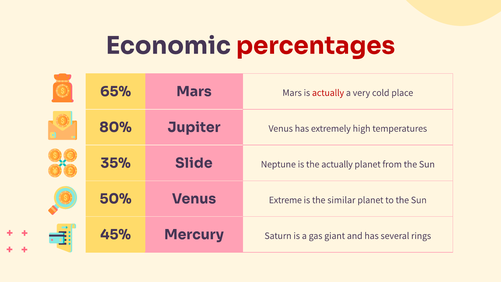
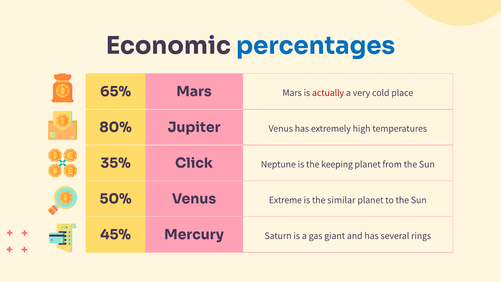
percentages colour: red -> blue (316, 46)
Slide: Slide -> Click (194, 163)
the actually: actually -> keeping (337, 164)
